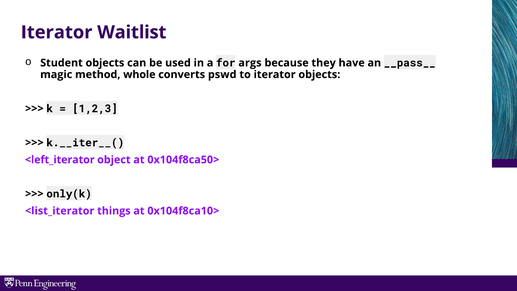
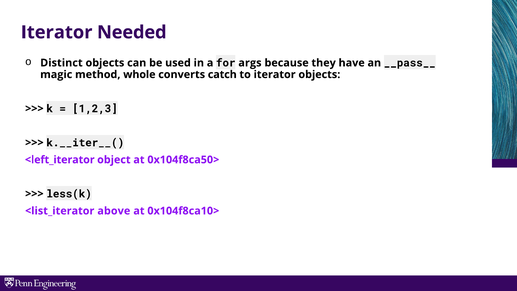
Waitlist: Waitlist -> Needed (132, 32)
Student: Student -> Distinct (61, 63)
pswd: pswd -> catch (222, 74)
only(k: only(k -> less(k (69, 194)
things: things -> above (114, 211)
